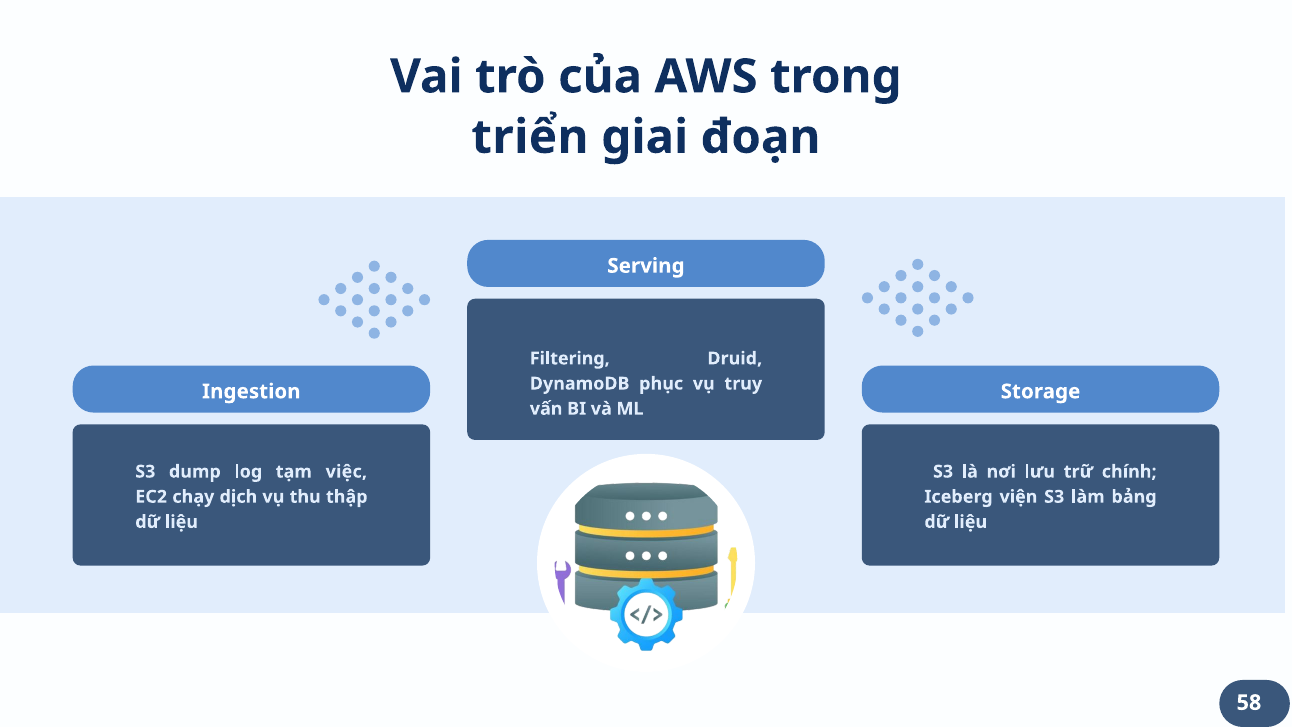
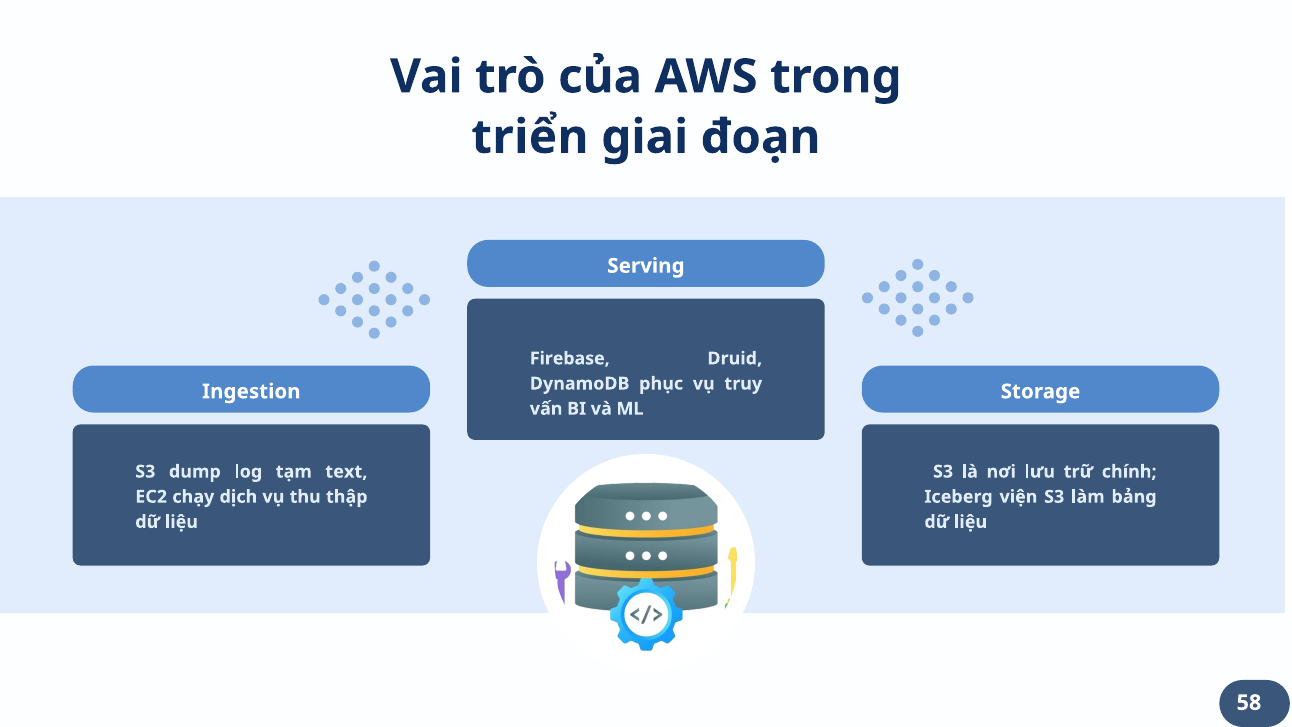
Filtering: Filtering -> Firebase (570, 358)
việc: việc -> text (346, 472)
